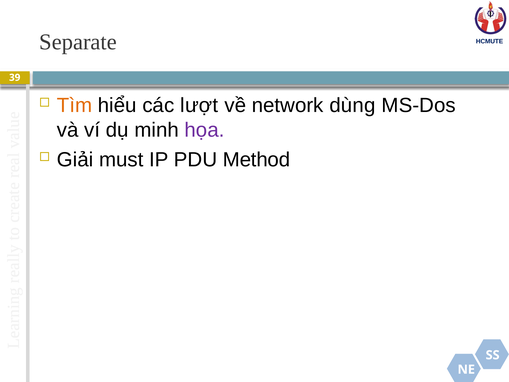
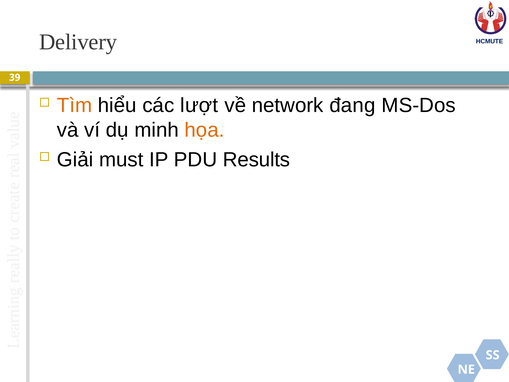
Separate: Separate -> Delivery (78, 42)
dùng: dùng -> đang (352, 105)
họa colour: purple -> orange (205, 130)
Method: Method -> Results (257, 159)
